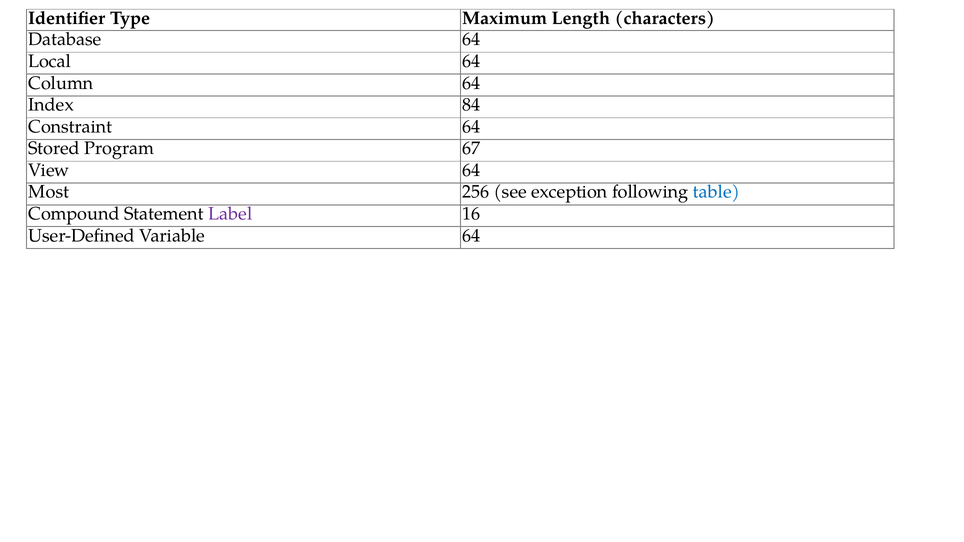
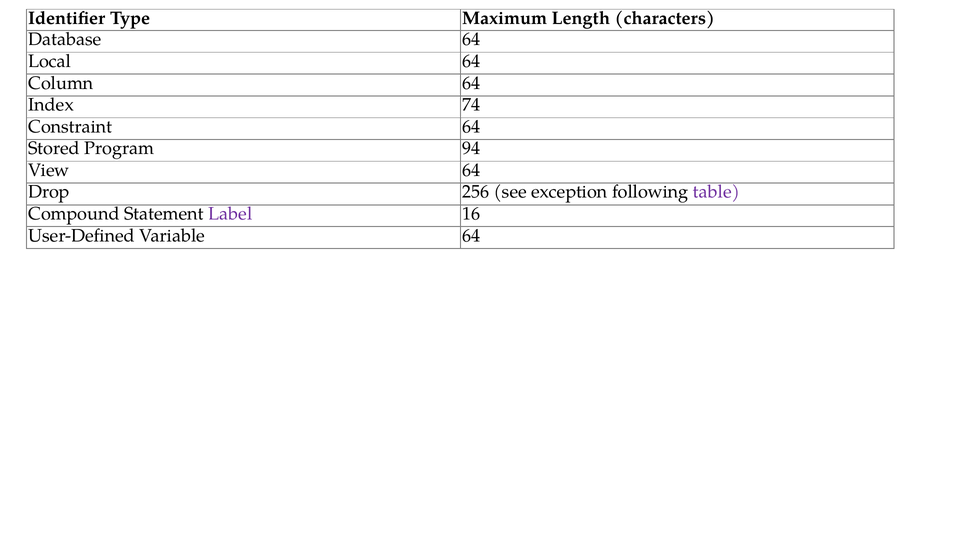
84: 84 -> 74 (471, 105)
67: 67 -> 94 (471, 149)
Most: Most -> Drop (49, 192)
table colour: blue -> purple (716, 192)
